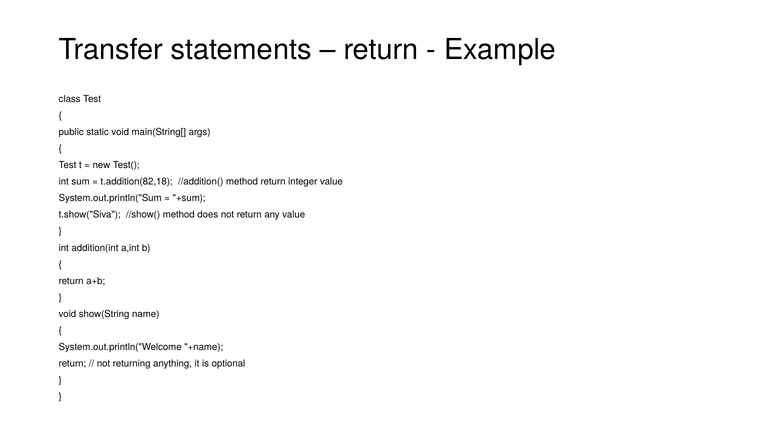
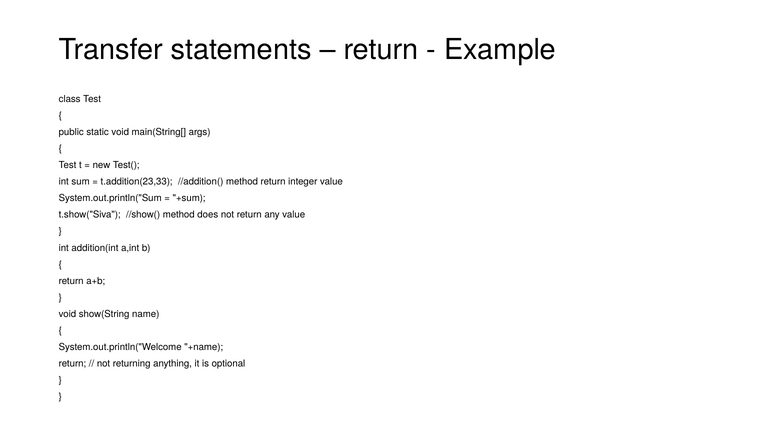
t.addition(82,18: t.addition(82,18 -> t.addition(23,33 (137, 182)
